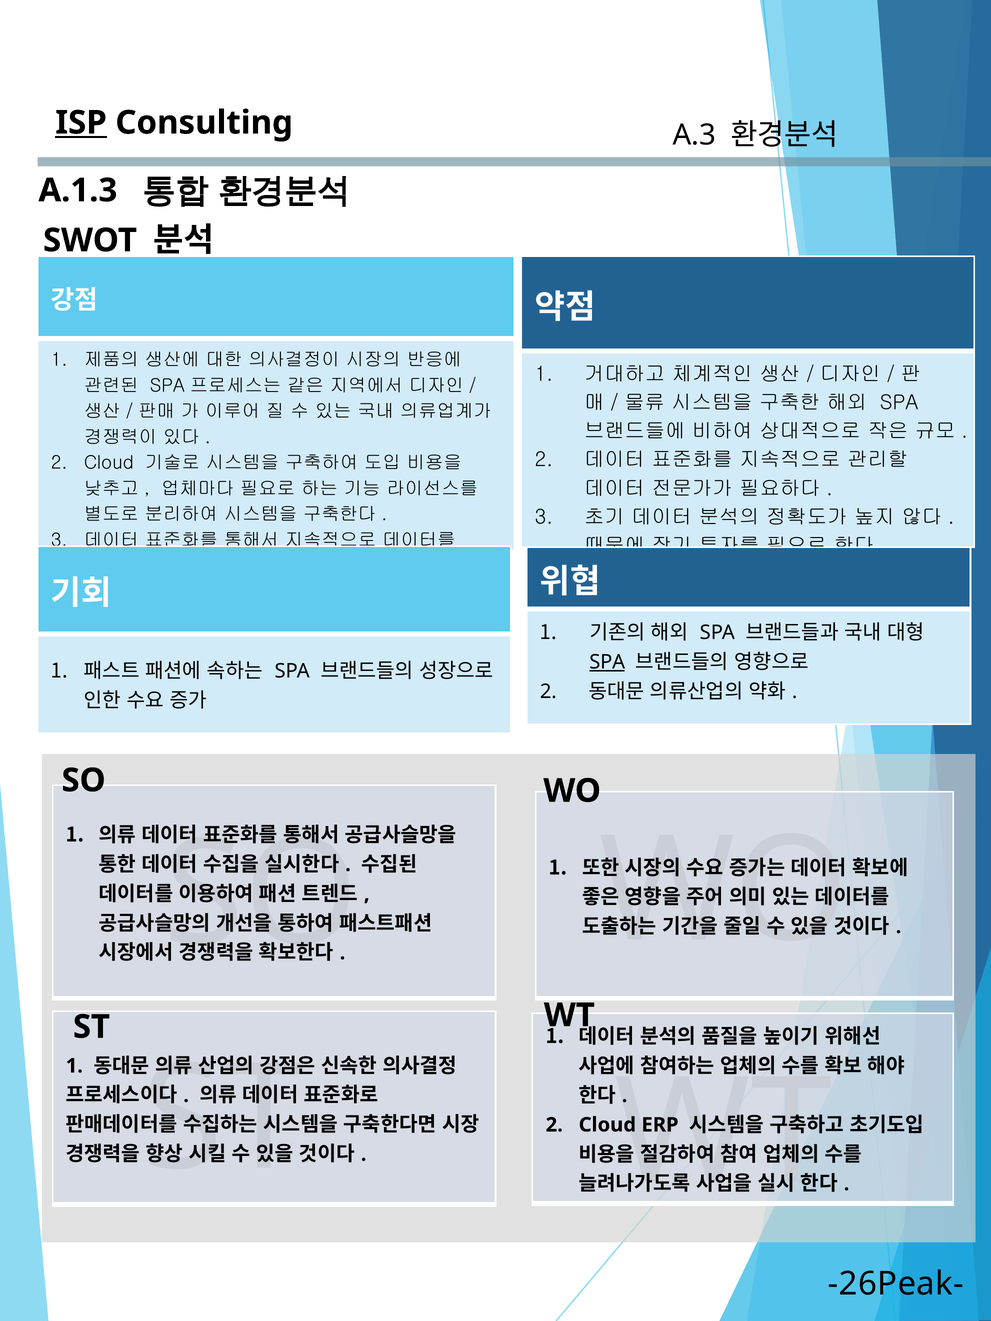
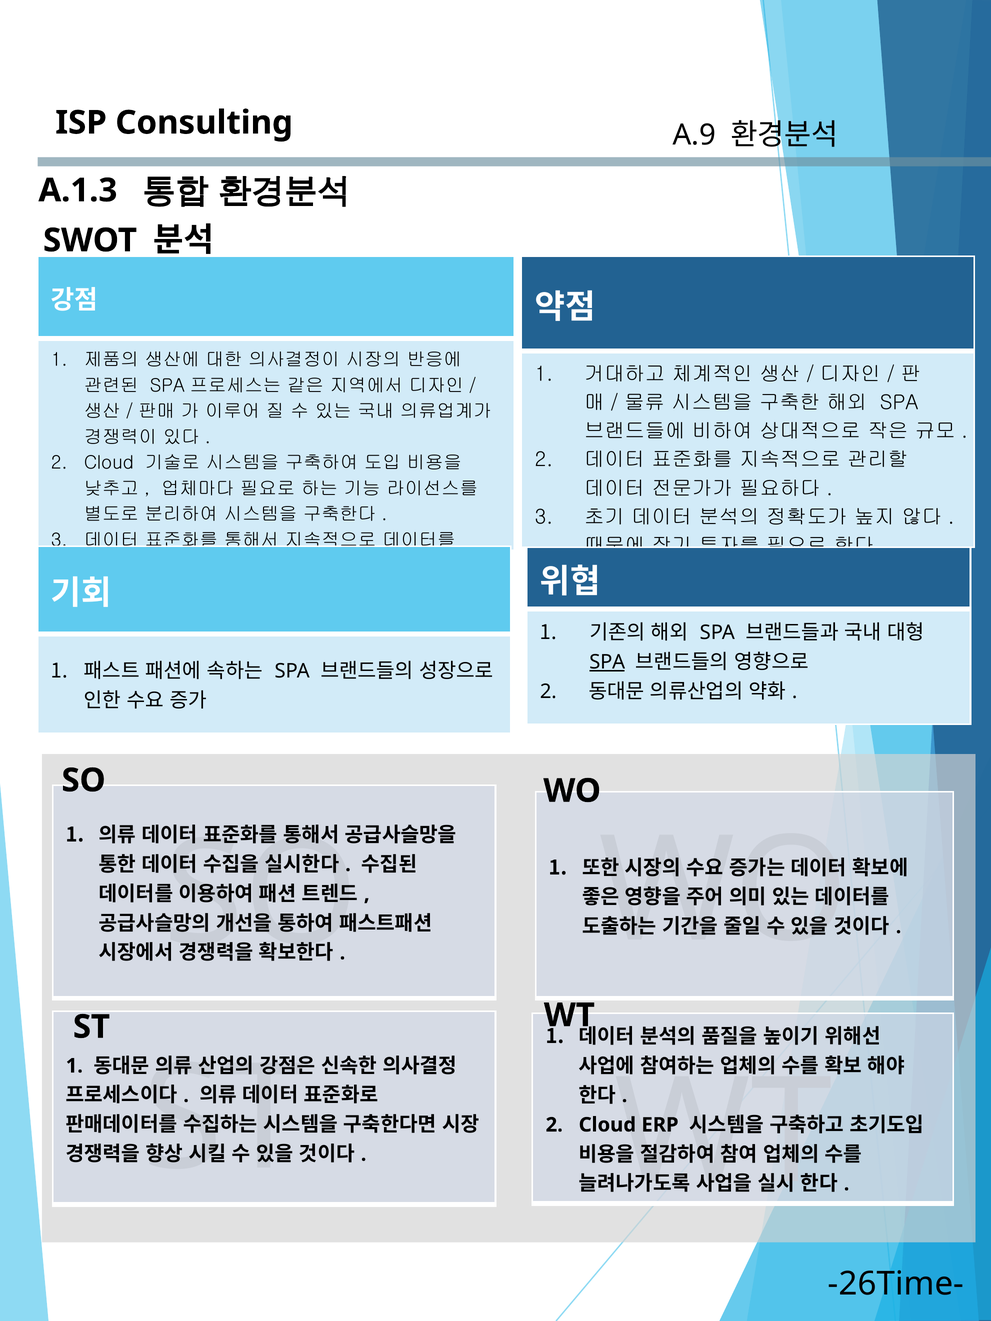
ISP underline: present -> none (81, 123)
A.3: A.3 -> A.9 (694, 135)
-26Peak-: -26Peak- -> -26Time- (896, 1284)
